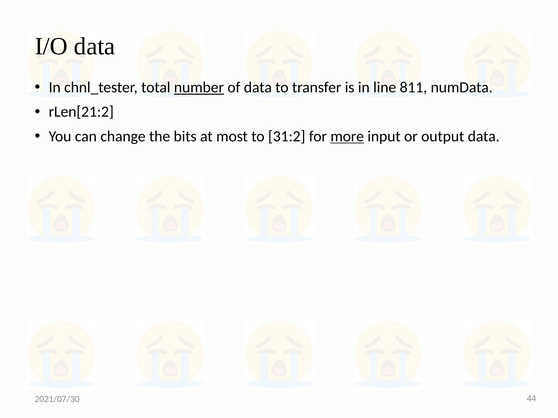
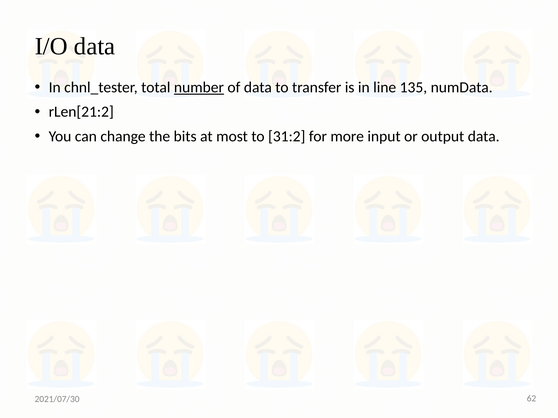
811: 811 -> 135 (413, 88)
more underline: present -> none (347, 137)
44: 44 -> 62 (531, 399)
